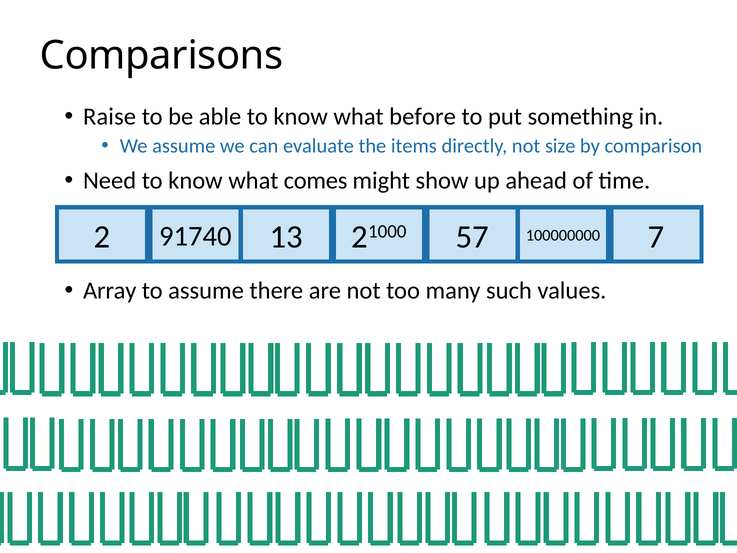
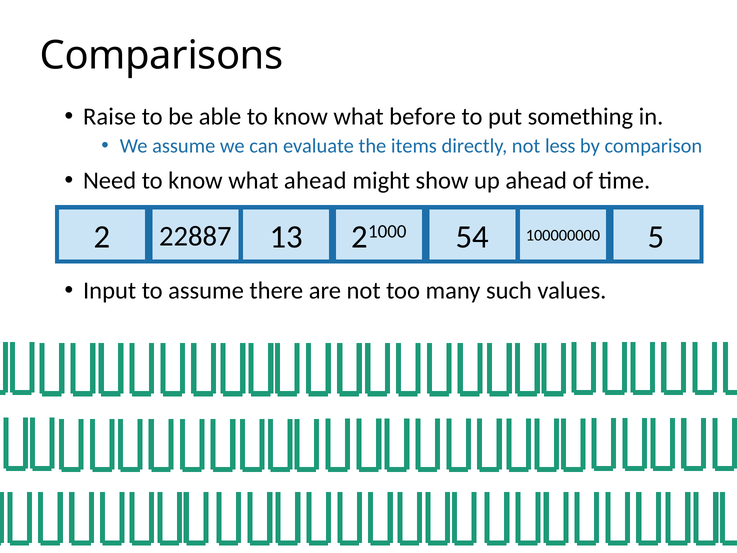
size: size -> less (560, 146)
what comes: comes -> ahead (315, 180)
91740: 91740 -> 22887 (196, 236)
57: 57 -> 54 (472, 237)
7: 7 -> 5 (656, 237)
Array: Array -> Input (110, 291)
